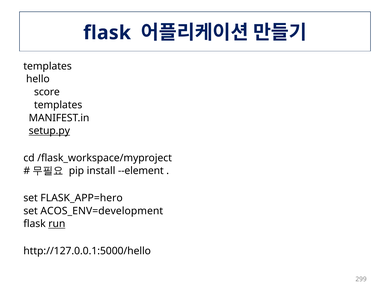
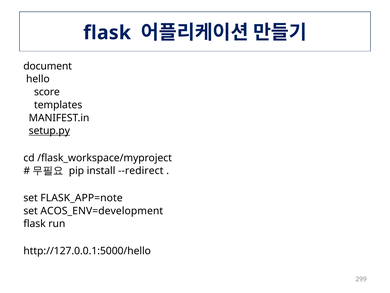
templates: templates -> document (48, 66)
--element: --element -> --redirect (141, 171)
FLASK_APP=hero: FLASK_APP=hero -> FLASK_APP=note (82, 198)
run underline: present -> none (57, 223)
